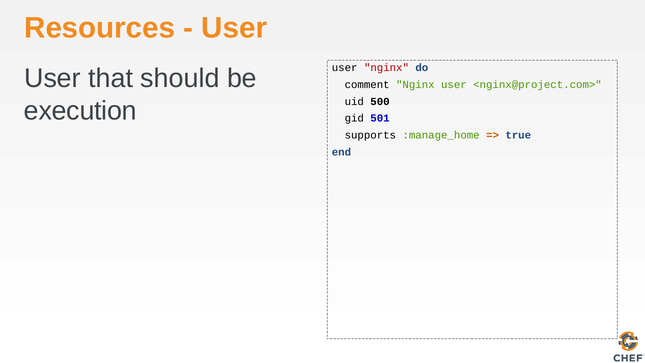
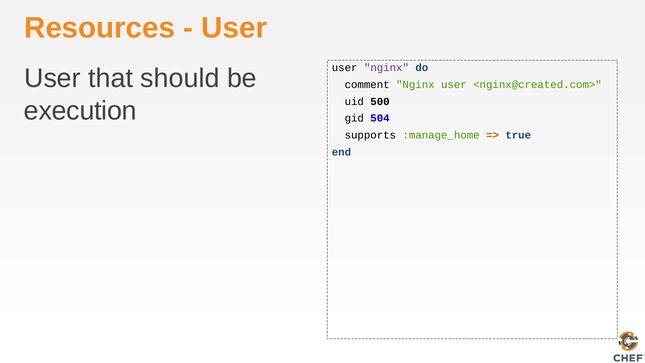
nginx colour: red -> purple (386, 68)
<nginx@project.com>: <nginx@project.com> -> <nginx@created.com> (537, 85)
501: 501 -> 504 (380, 118)
